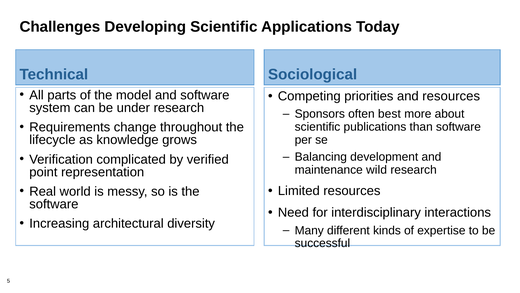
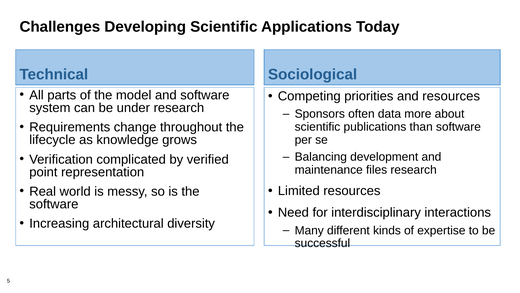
best: best -> data (389, 114)
wild: wild -> files (377, 170)
